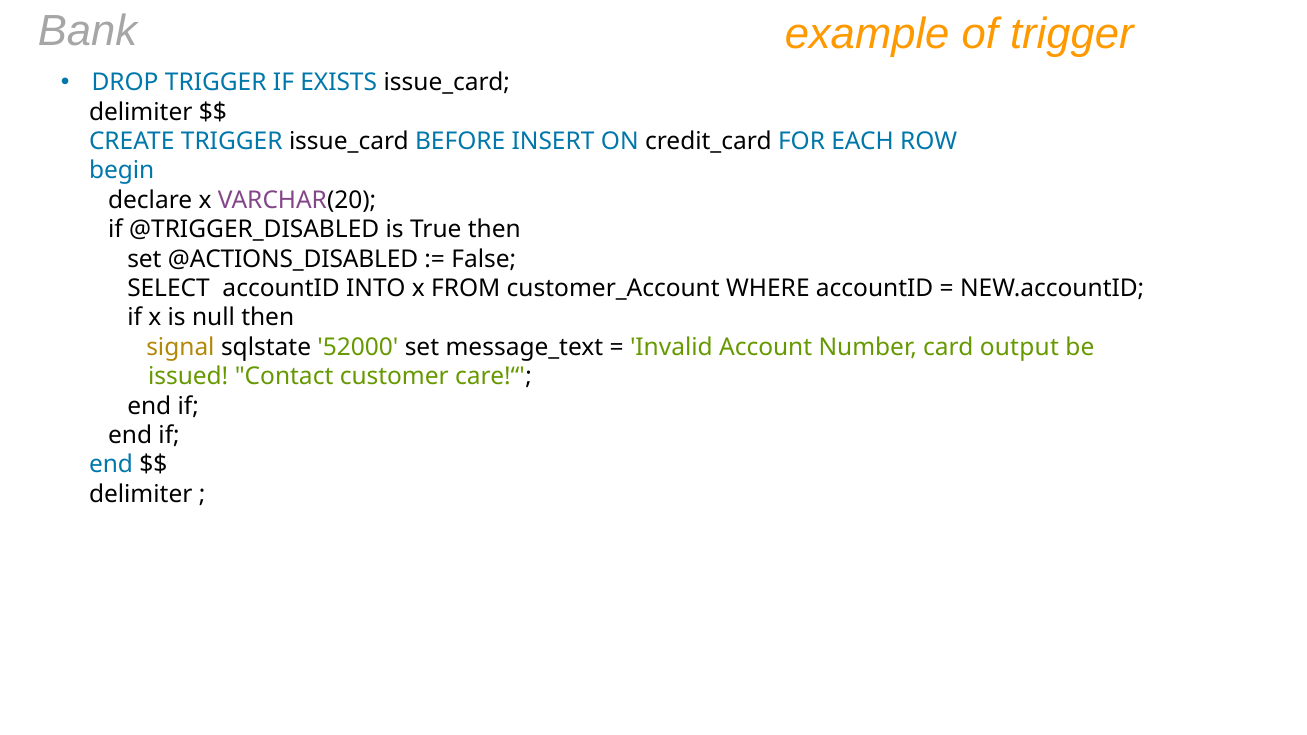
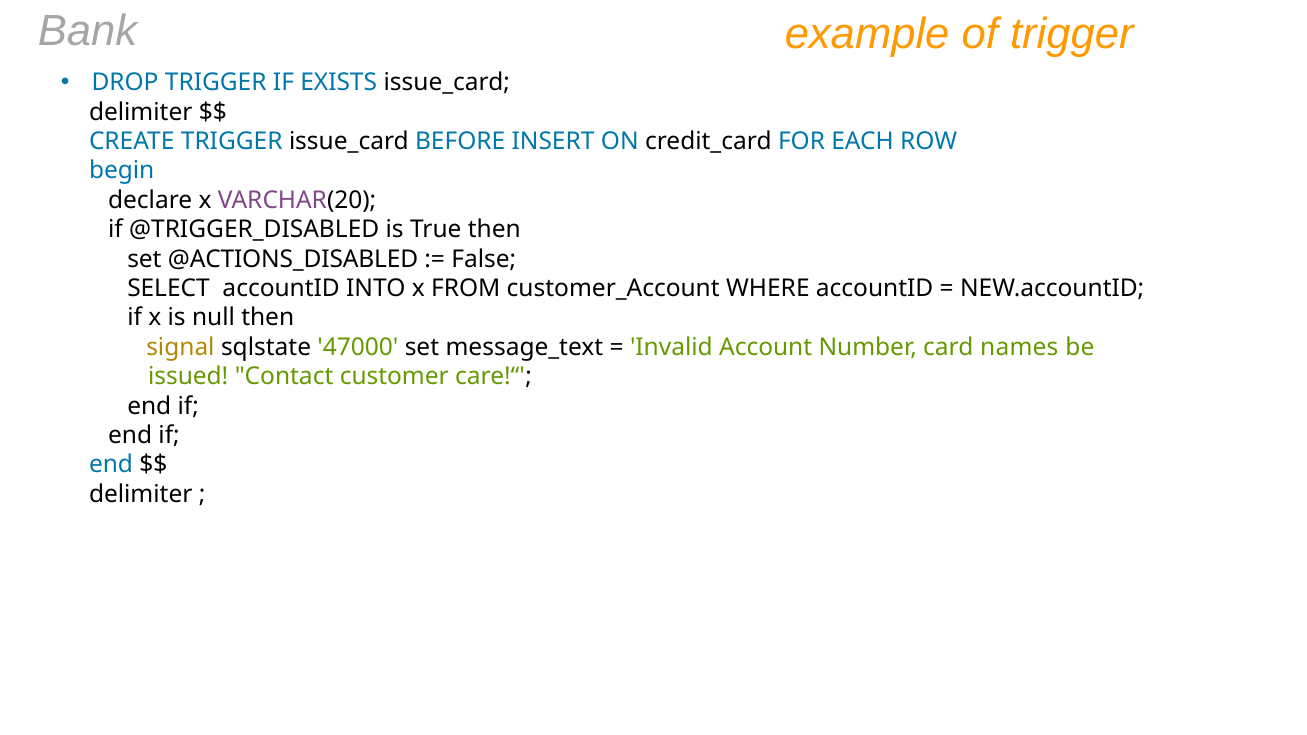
52000: 52000 -> 47000 (358, 347)
output: output -> names (1019, 347)
